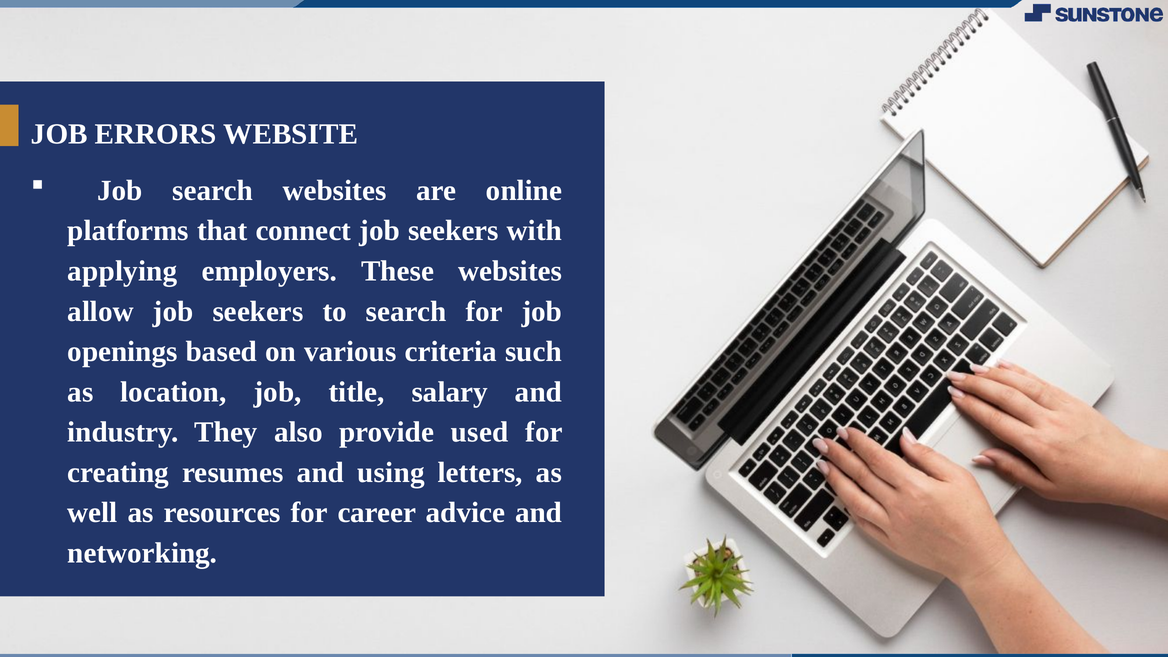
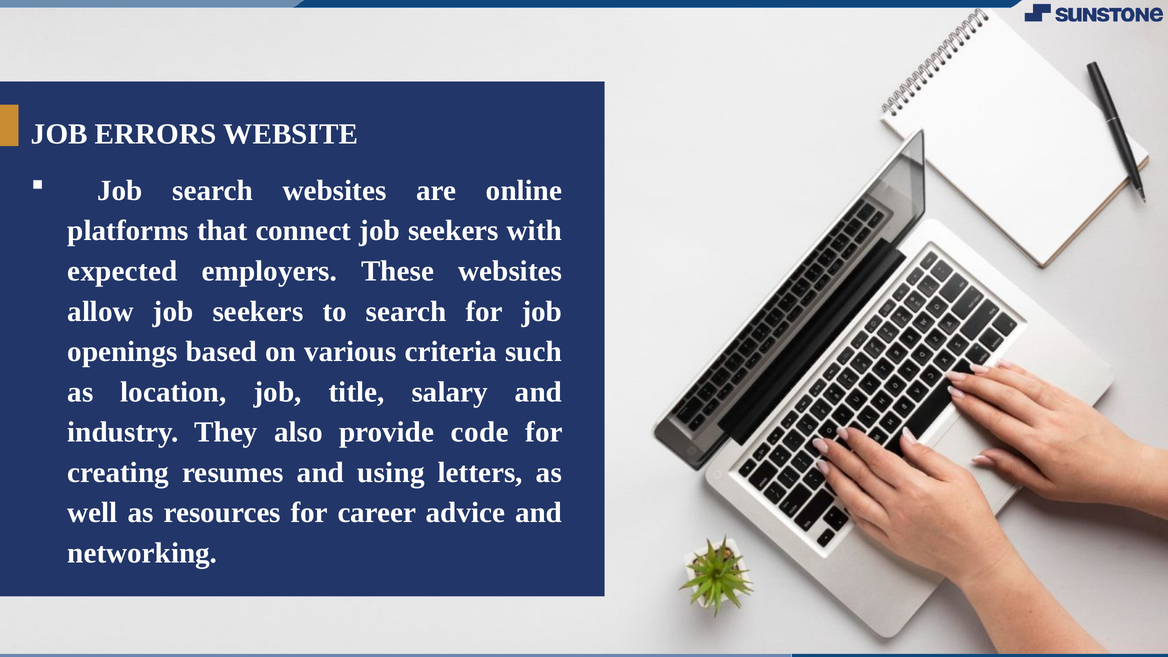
applying: applying -> expected (122, 271)
used: used -> code (480, 432)
